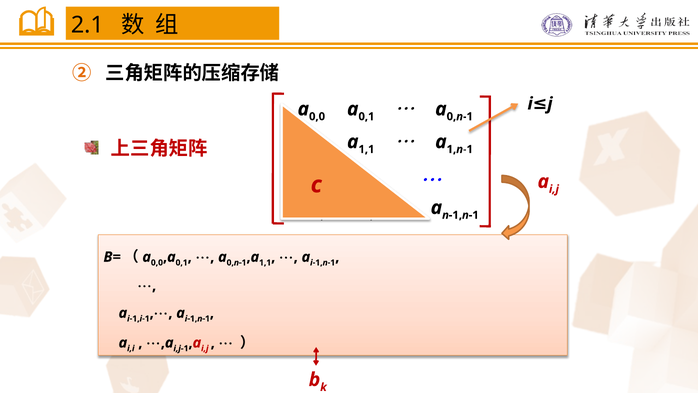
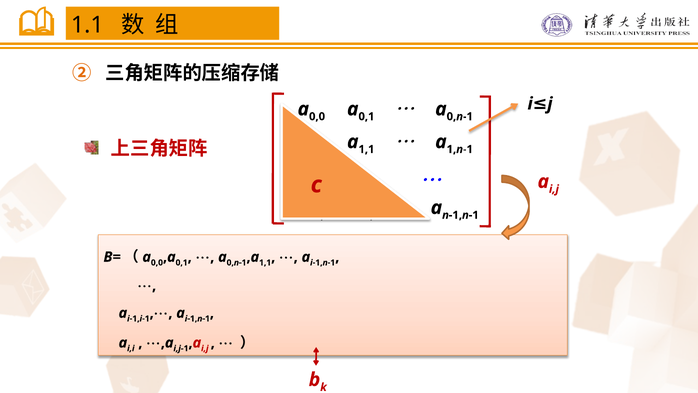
2.1: 2.1 -> 1.1 (87, 25)
